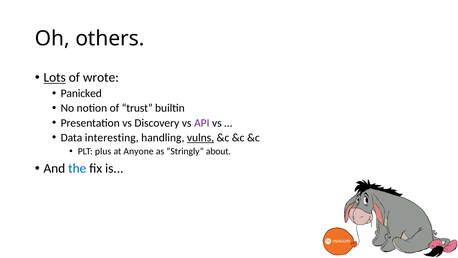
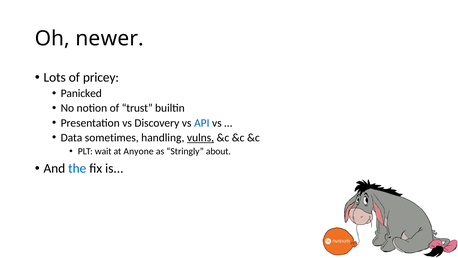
others: others -> newer (110, 38)
Lots underline: present -> none (55, 77)
wrote: wrote -> pricey (101, 77)
API colour: purple -> blue (202, 123)
interesting: interesting -> sometimes (112, 137)
plus: plus -> wait (103, 151)
